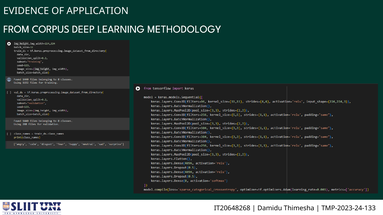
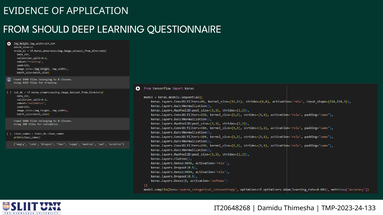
CORPUS: CORPUS -> SHOULD (51, 29)
METHODOLOGY: METHODOLOGY -> QUESTIONNAIRE (184, 29)
